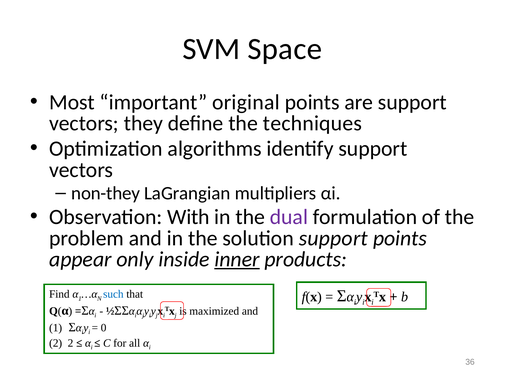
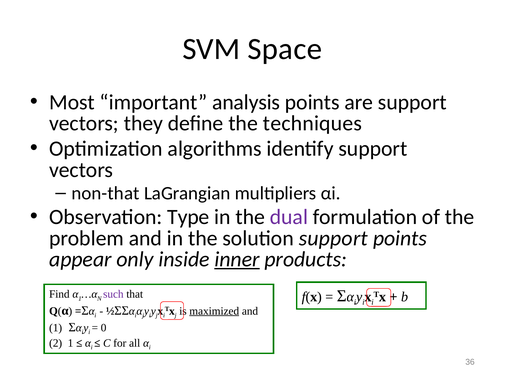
original: original -> analysis (246, 102)
non-they: non-they -> non-that (105, 193)
With: With -> Type (188, 217)
such colour: blue -> purple (113, 294)
maximized underline: none -> present (214, 311)
2 2: 2 -> 1 (71, 343)
